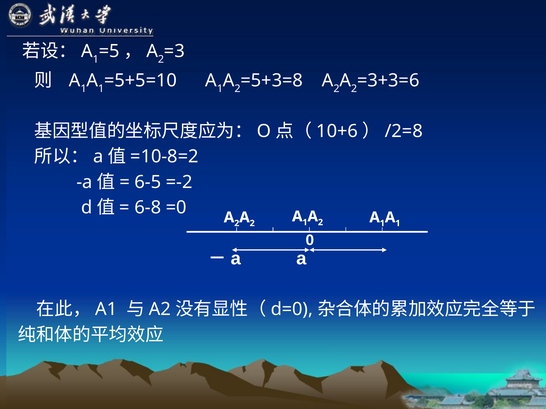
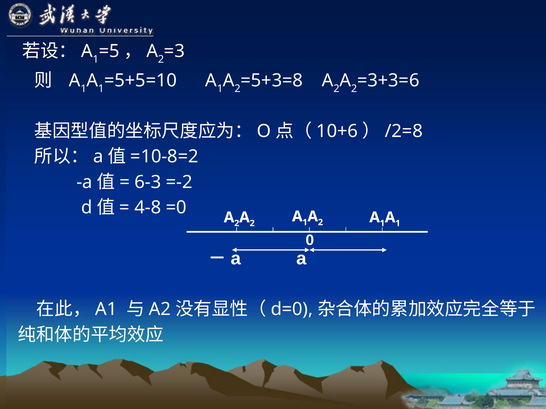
6-5: 6-5 -> 6-3 (148, 182)
6-8: 6-8 -> 4-8 (148, 208)
